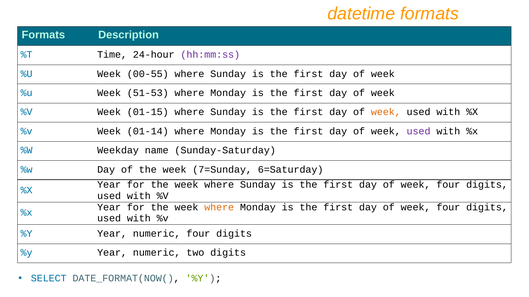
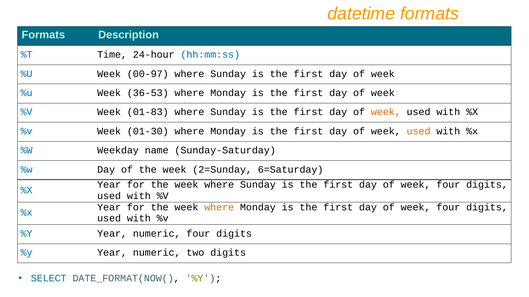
hh:mm:ss colour: purple -> blue (210, 55)
00-55: 00-55 -> 00-97 (148, 74)
51-53: 51-53 -> 36-53 (148, 93)
01-15: 01-15 -> 01-83 (148, 112)
01-14: 01-14 -> 01-30 (148, 131)
used colour: purple -> orange (419, 131)
7=Sunday: 7=Sunday -> 2=Sunday (222, 170)
